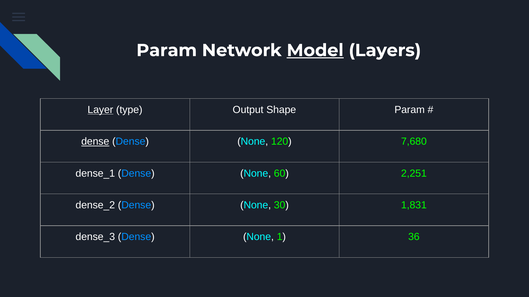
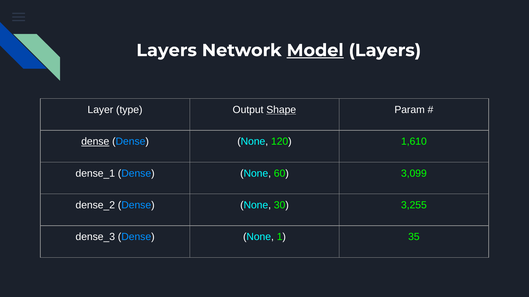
Param: Param -> Layers (167, 50)
Layer underline: present -> none (100, 110)
Shape underline: none -> present (281, 110)
7,680: 7,680 -> 1,610 (414, 142)
2,251: 2,251 -> 3,099 (414, 174)
1,831: 1,831 -> 3,255 (414, 205)
36: 36 -> 35 (414, 237)
